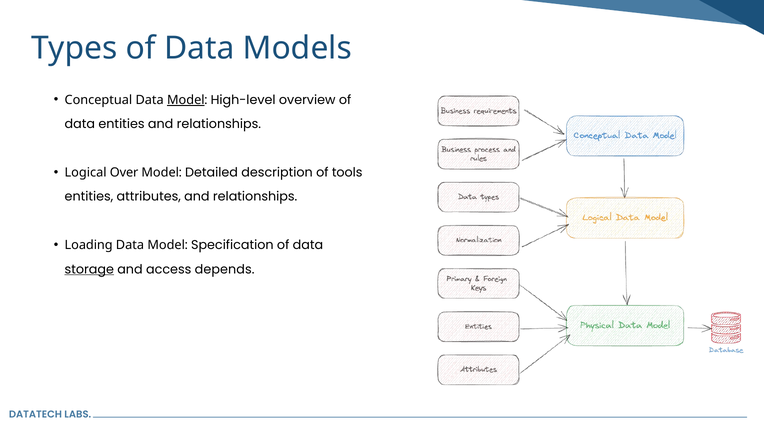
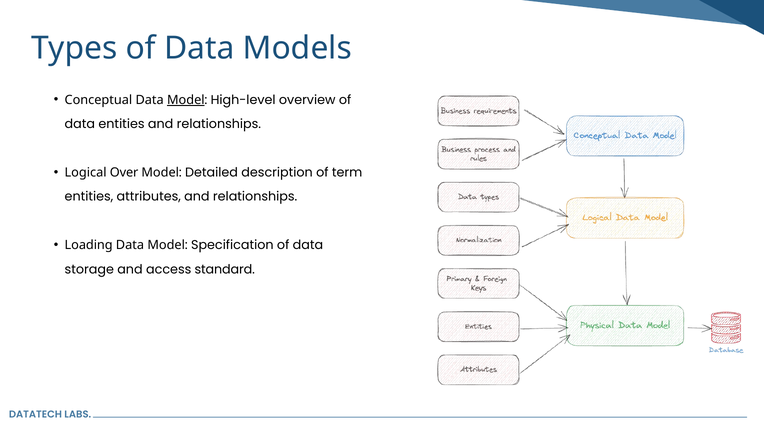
tools: tools -> term (347, 172)
storage underline: present -> none (89, 269)
depends: depends -> standard (225, 269)
